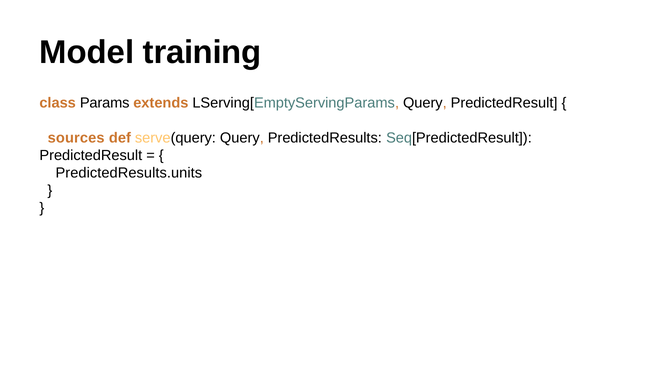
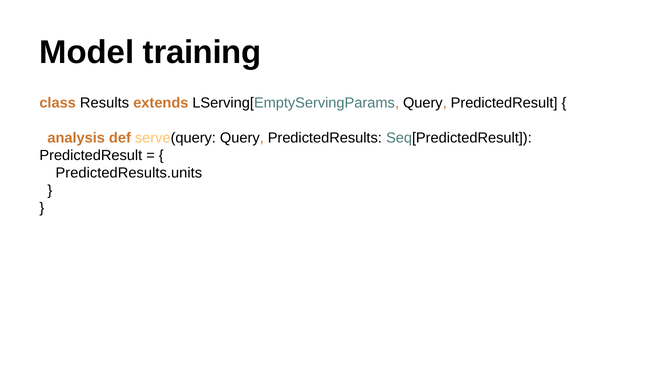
Params: Params -> Results (105, 103)
sources: sources -> analysis (76, 138)
